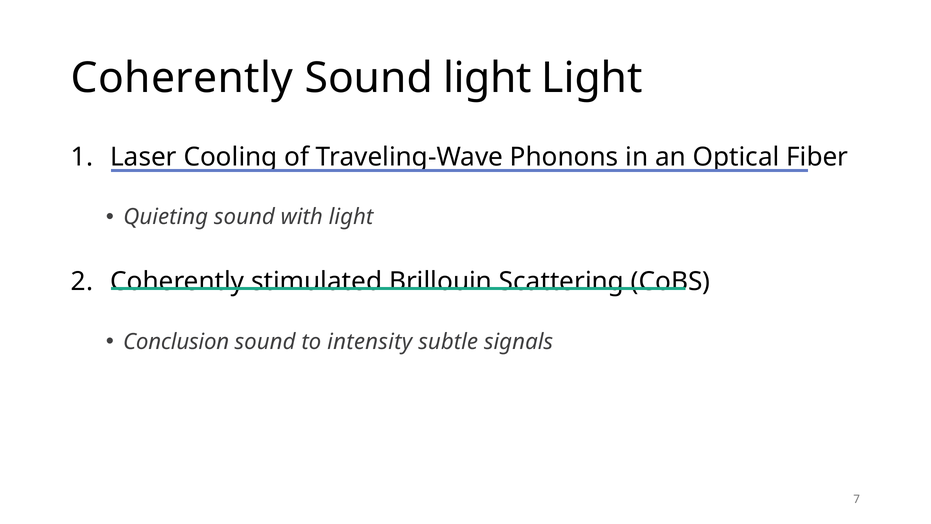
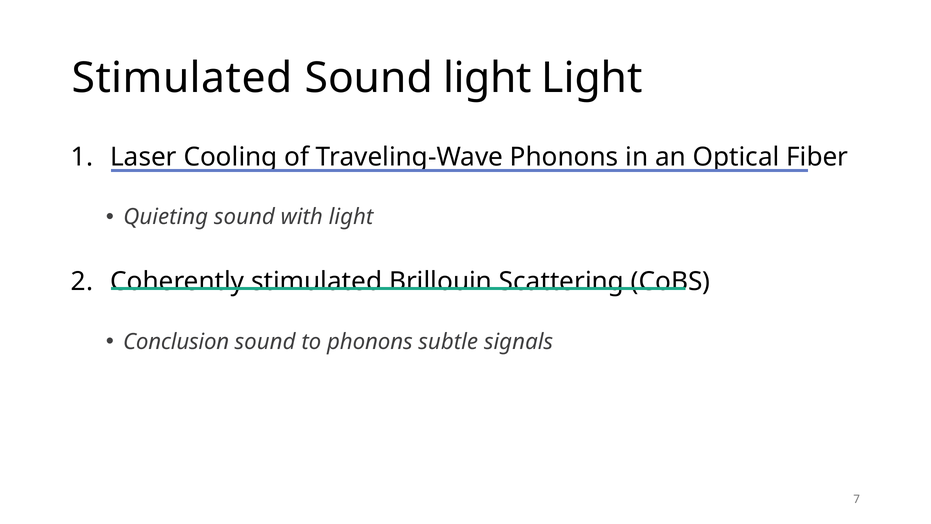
Coherently: Coherently -> Stimulated (182, 78)
to intensity: intensity -> phonons (370, 342)
